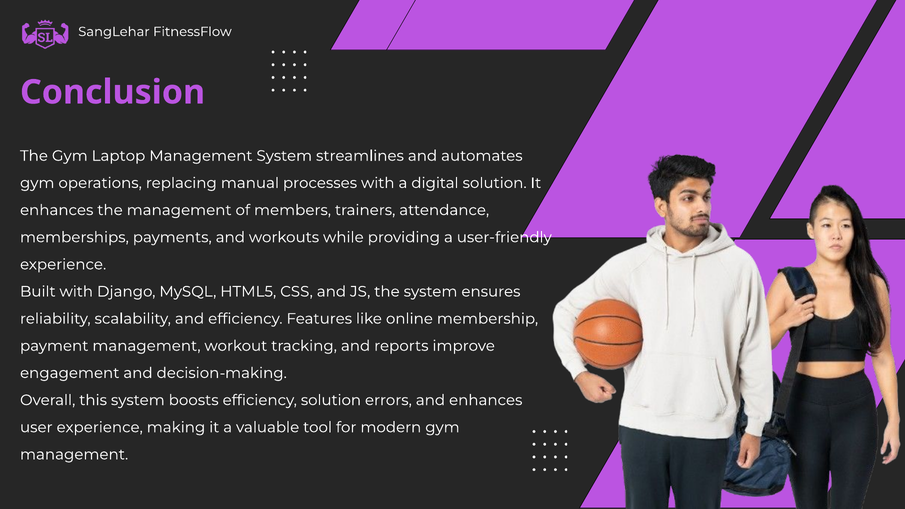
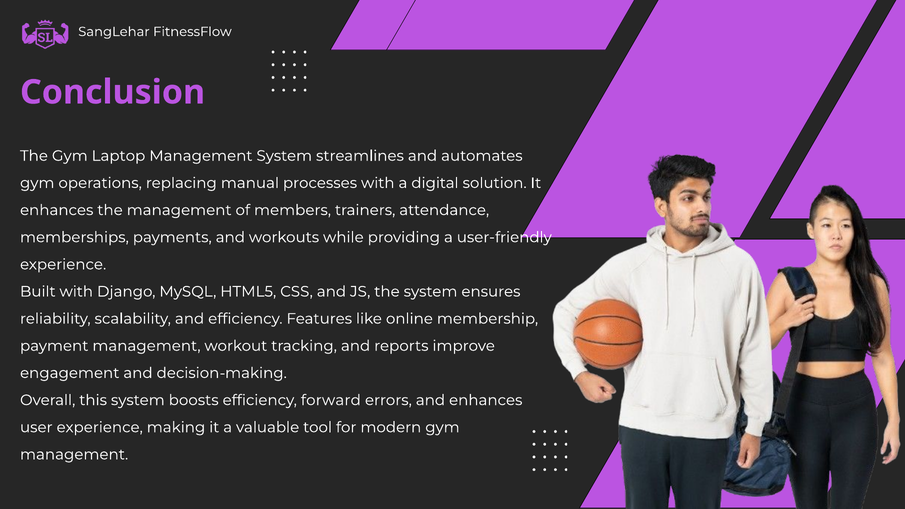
efficiency solution: solution -> forward (331, 400)
